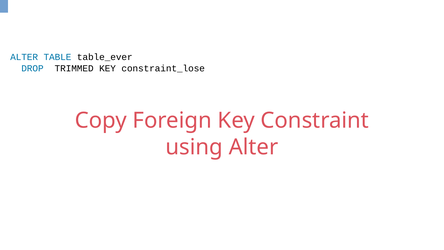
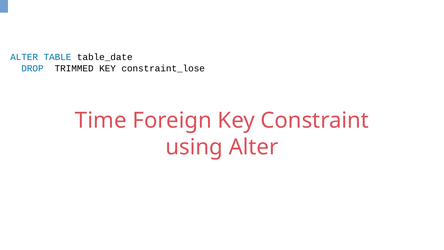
table_ever: table_ever -> table_date (105, 57)
Copy: Copy -> Time (101, 120)
